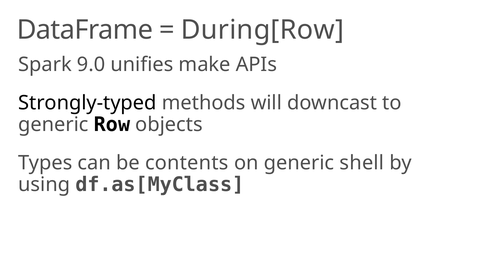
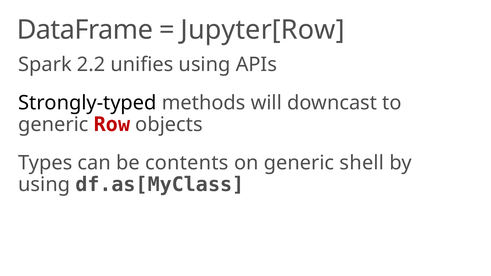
During[Row: During[Row -> Jupyter[Row (263, 30)
9.0: 9.0 -> 2.2 (91, 64)
unifies make: make -> using (205, 64)
Row colour: black -> red (112, 125)
